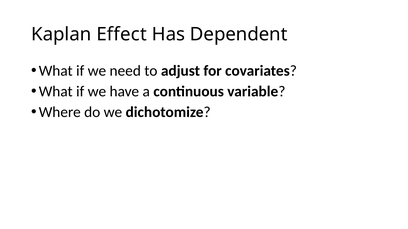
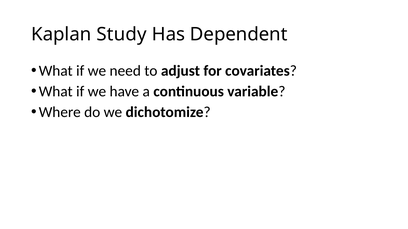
Effect: Effect -> Study (122, 34)
